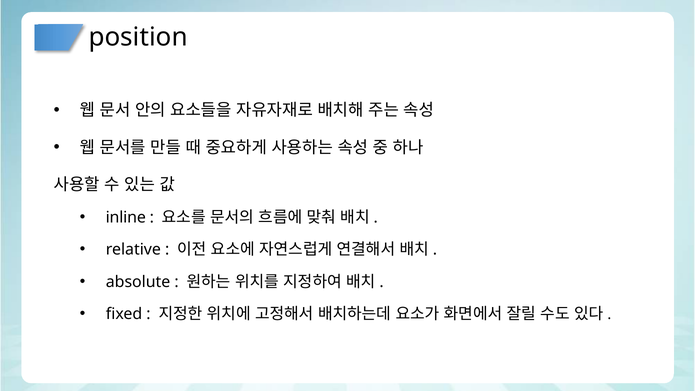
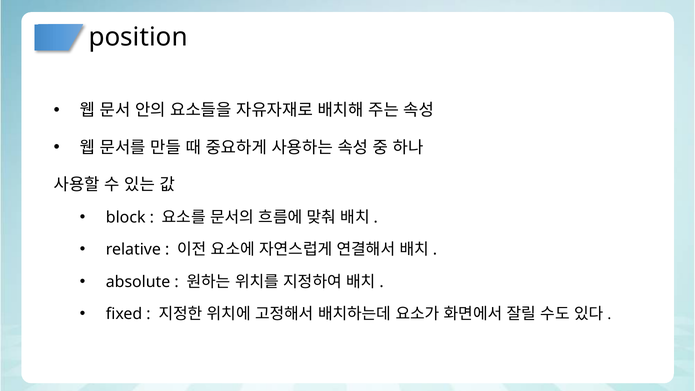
inline: inline -> block (126, 217)
